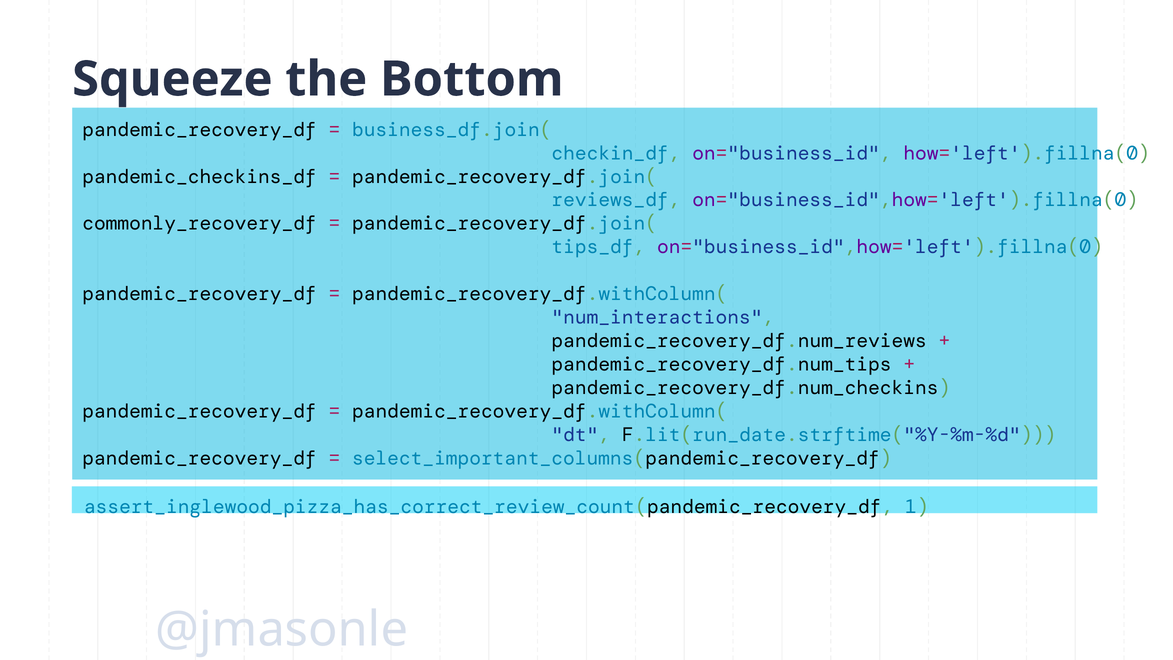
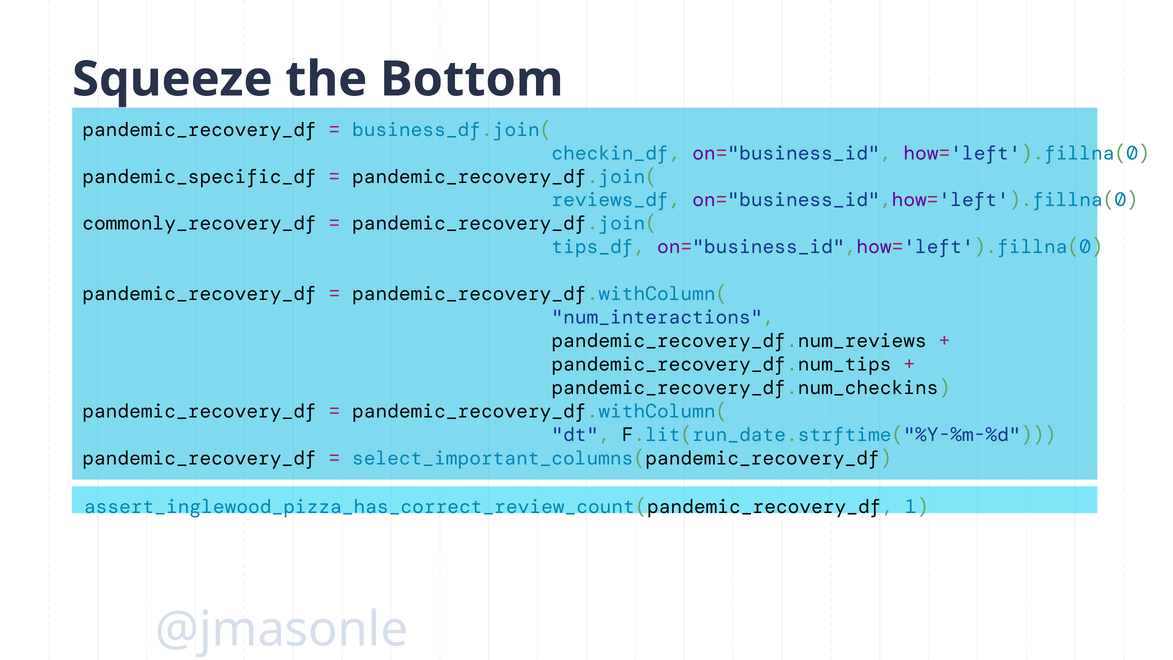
pandemic_checkins_df: pandemic_checkins_df -> pandemic_specific_df (200, 177)
